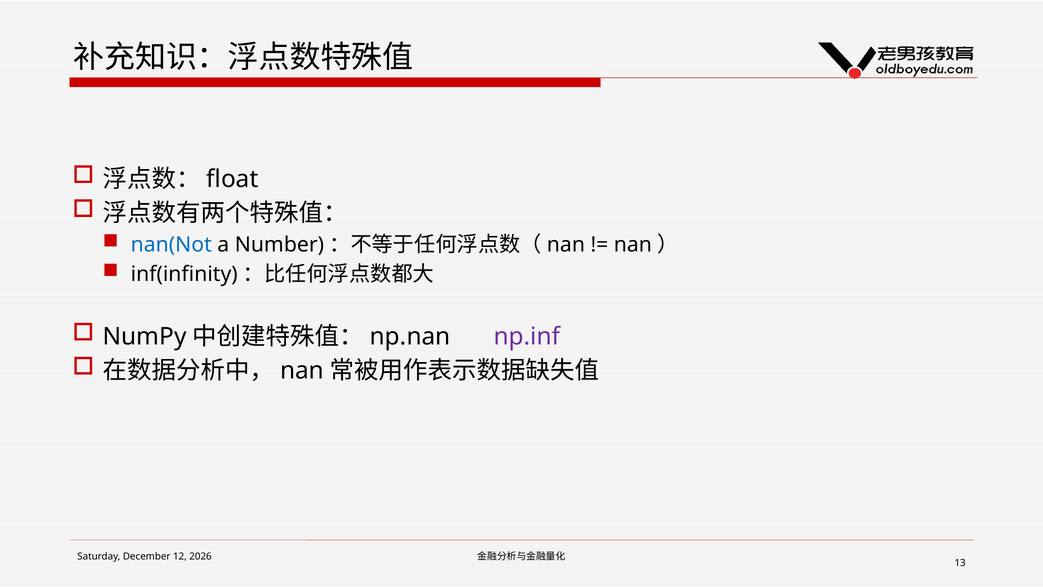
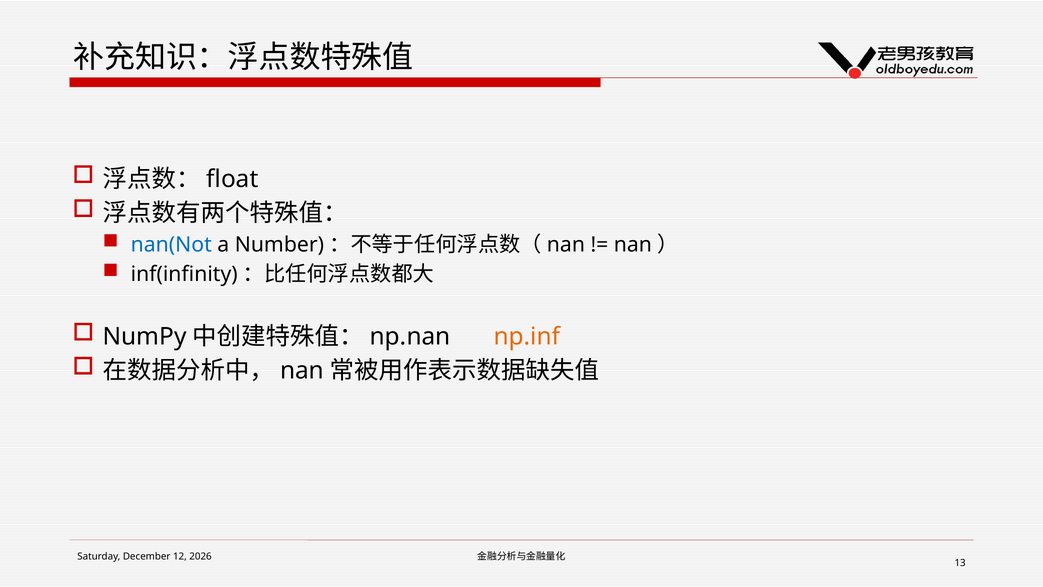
np.inf colour: purple -> orange (527, 336)
